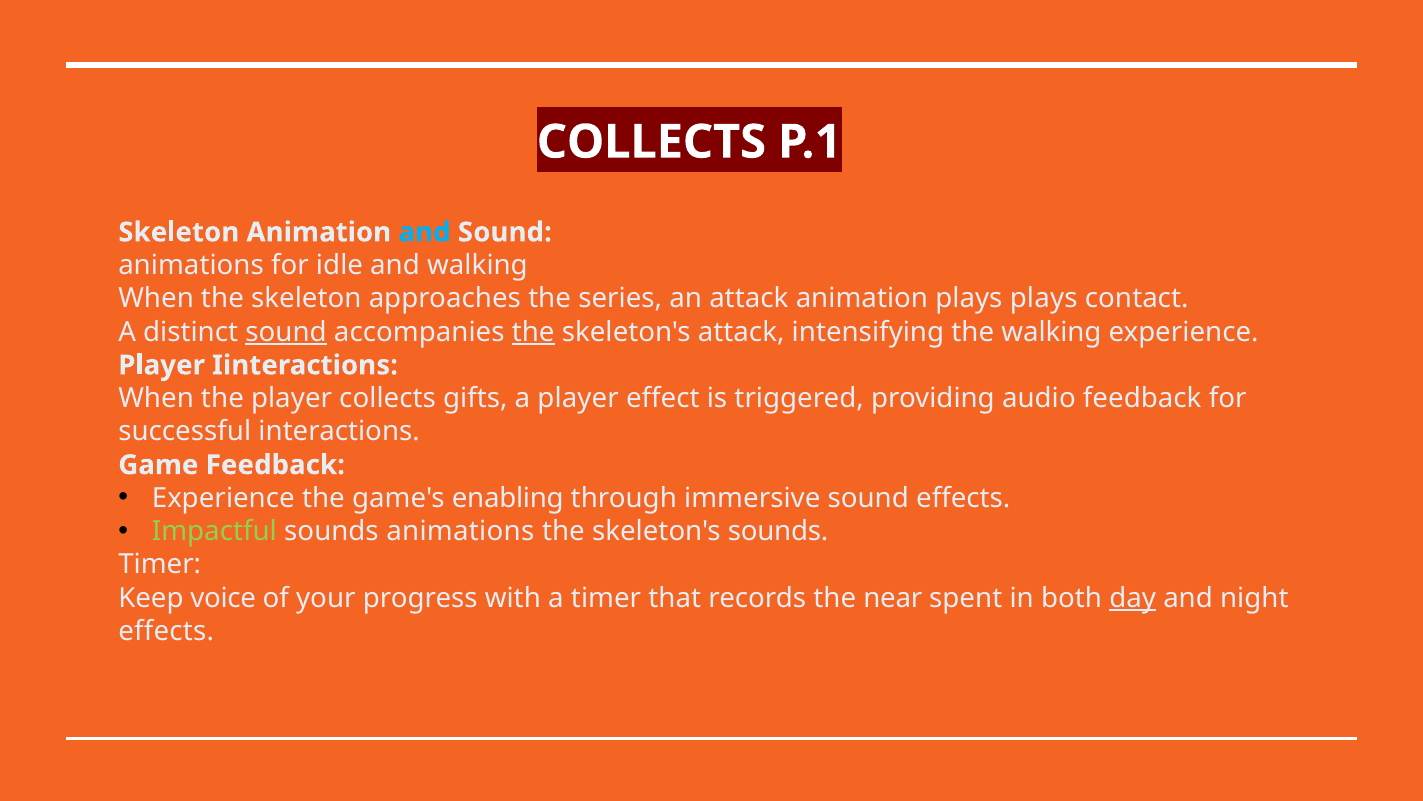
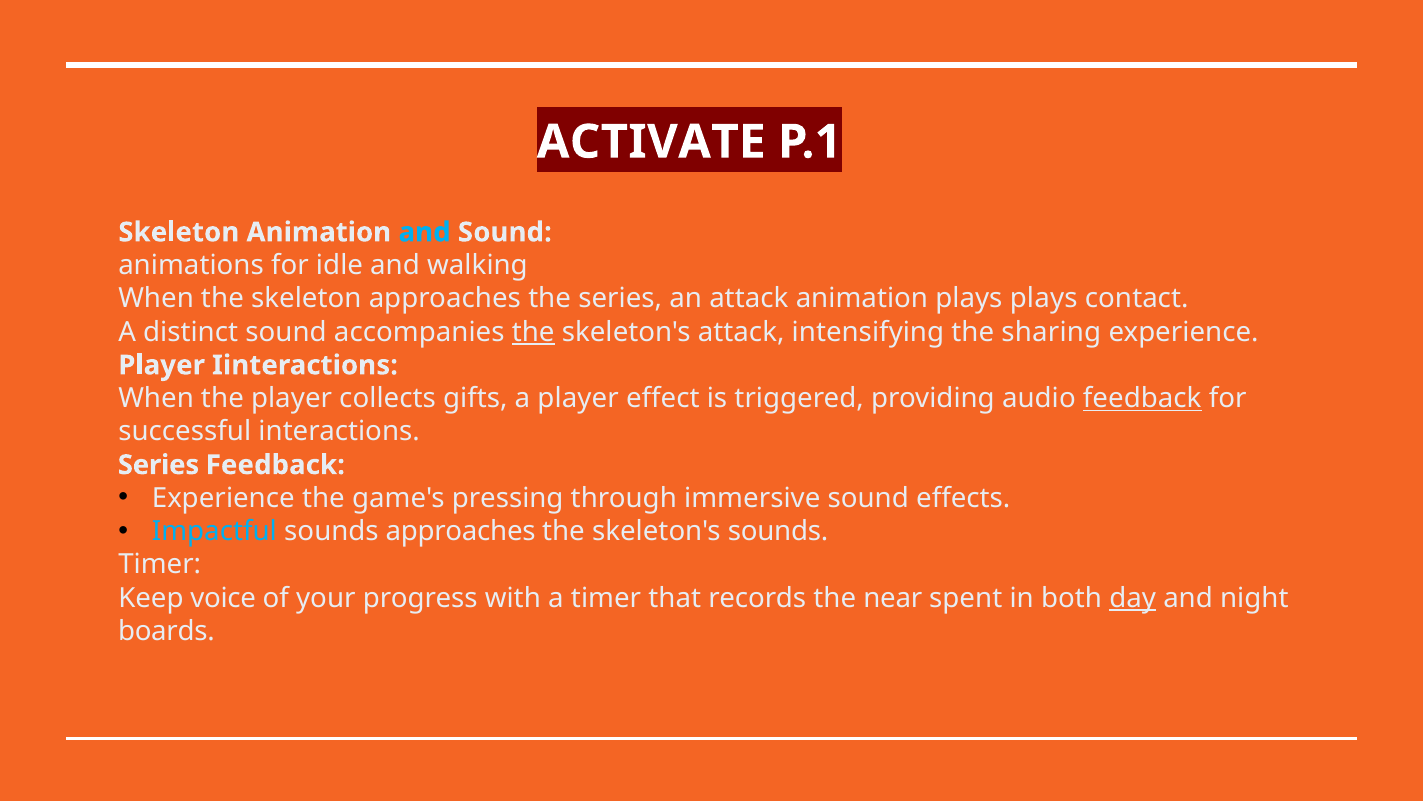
COLLECTS: COLLECTS -> ACTIVATE (651, 142)
sound underline: present -> none (286, 332)
the walking: walking -> sharing (1051, 332)
feedback underline: none -> present (1142, 398)
Game: Game -> Series (158, 465)
enabling: enabling -> pressing (508, 498)
Impactful colour: light green -> light blue (214, 531)
sounds animations: animations -> approaches (461, 531)
effects: effects -> boards (166, 631)
